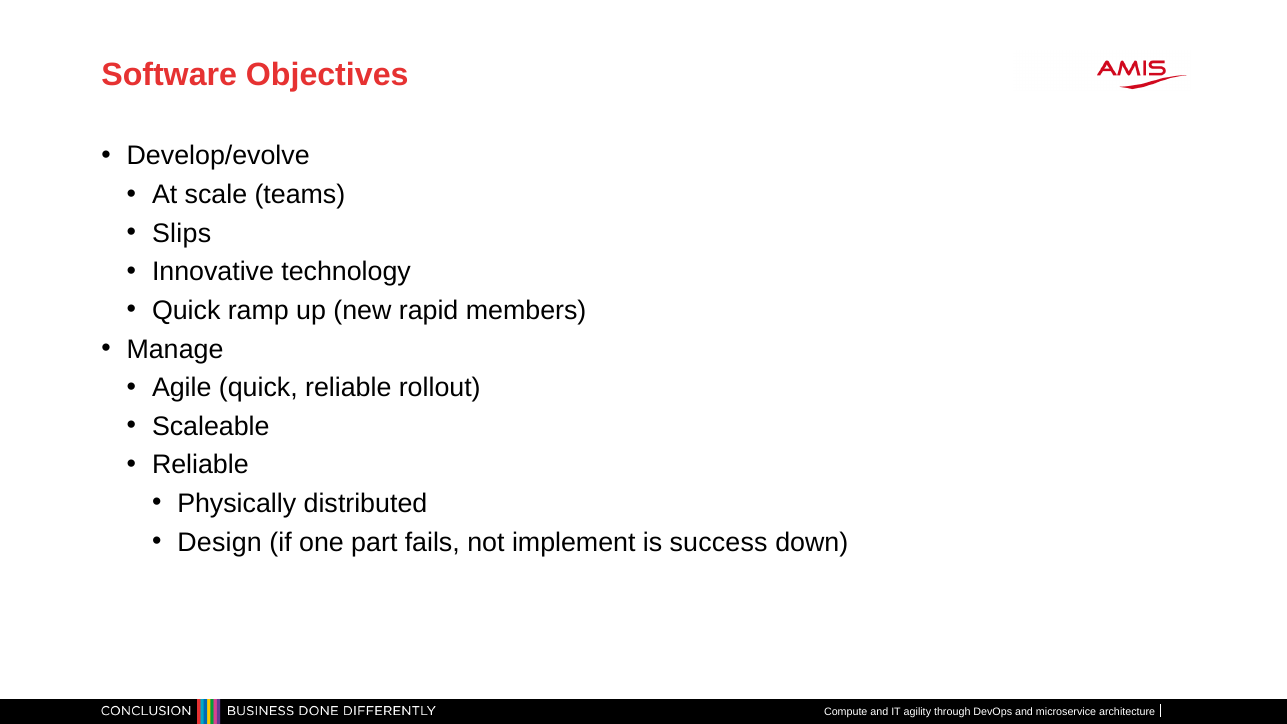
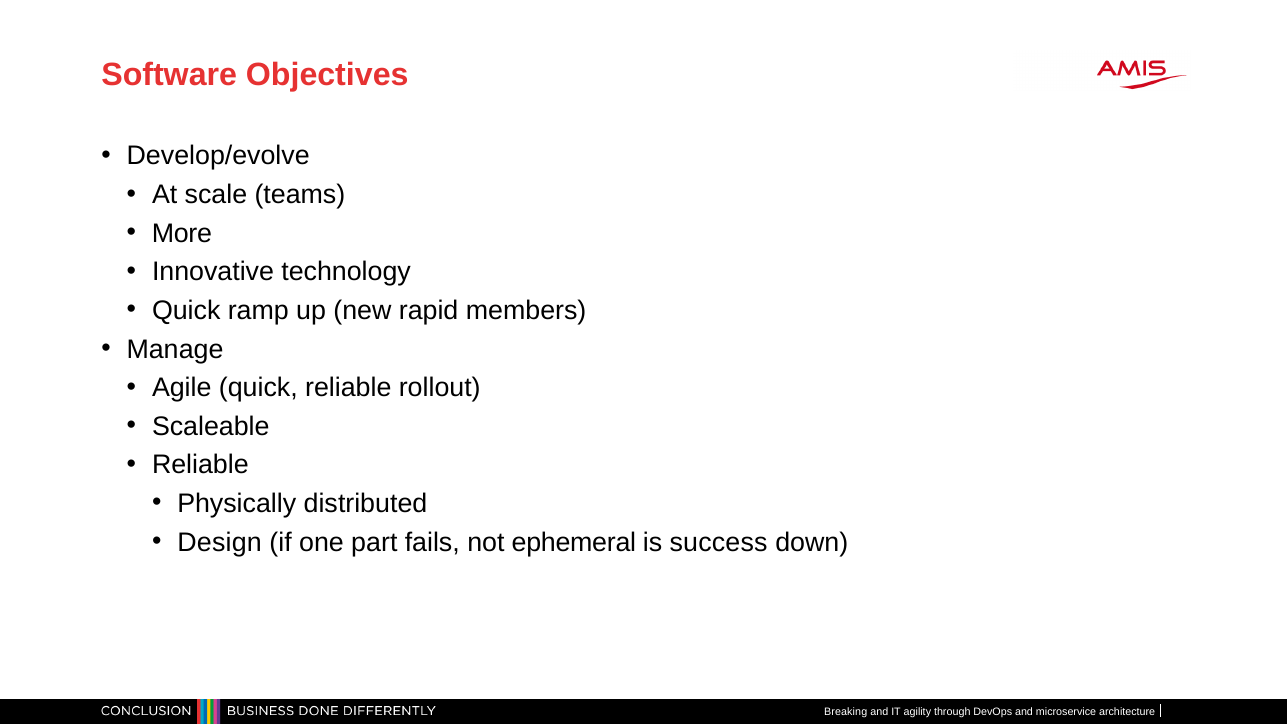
Slips: Slips -> More (182, 233)
implement: implement -> ephemeral (574, 542)
Compute: Compute -> Breaking (846, 712)
